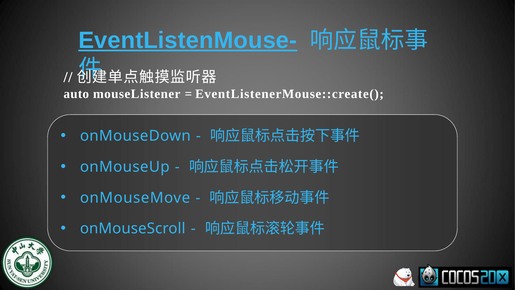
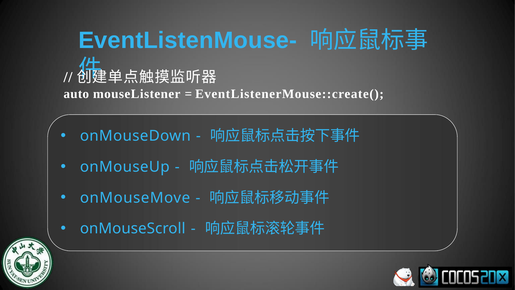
EventListenMouse- underline: present -> none (188, 40)
